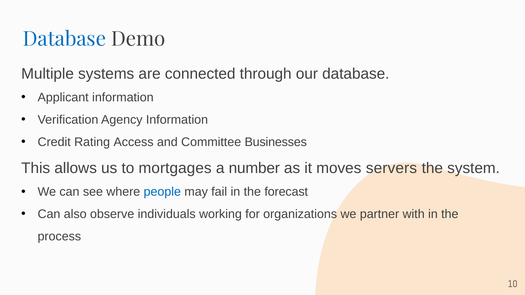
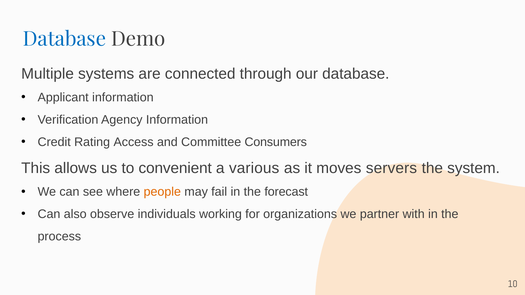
Businesses: Businesses -> Consumers (276, 142)
mortgages: mortgages -> convenient (175, 168)
number: number -> various (254, 168)
people colour: blue -> orange (162, 192)
